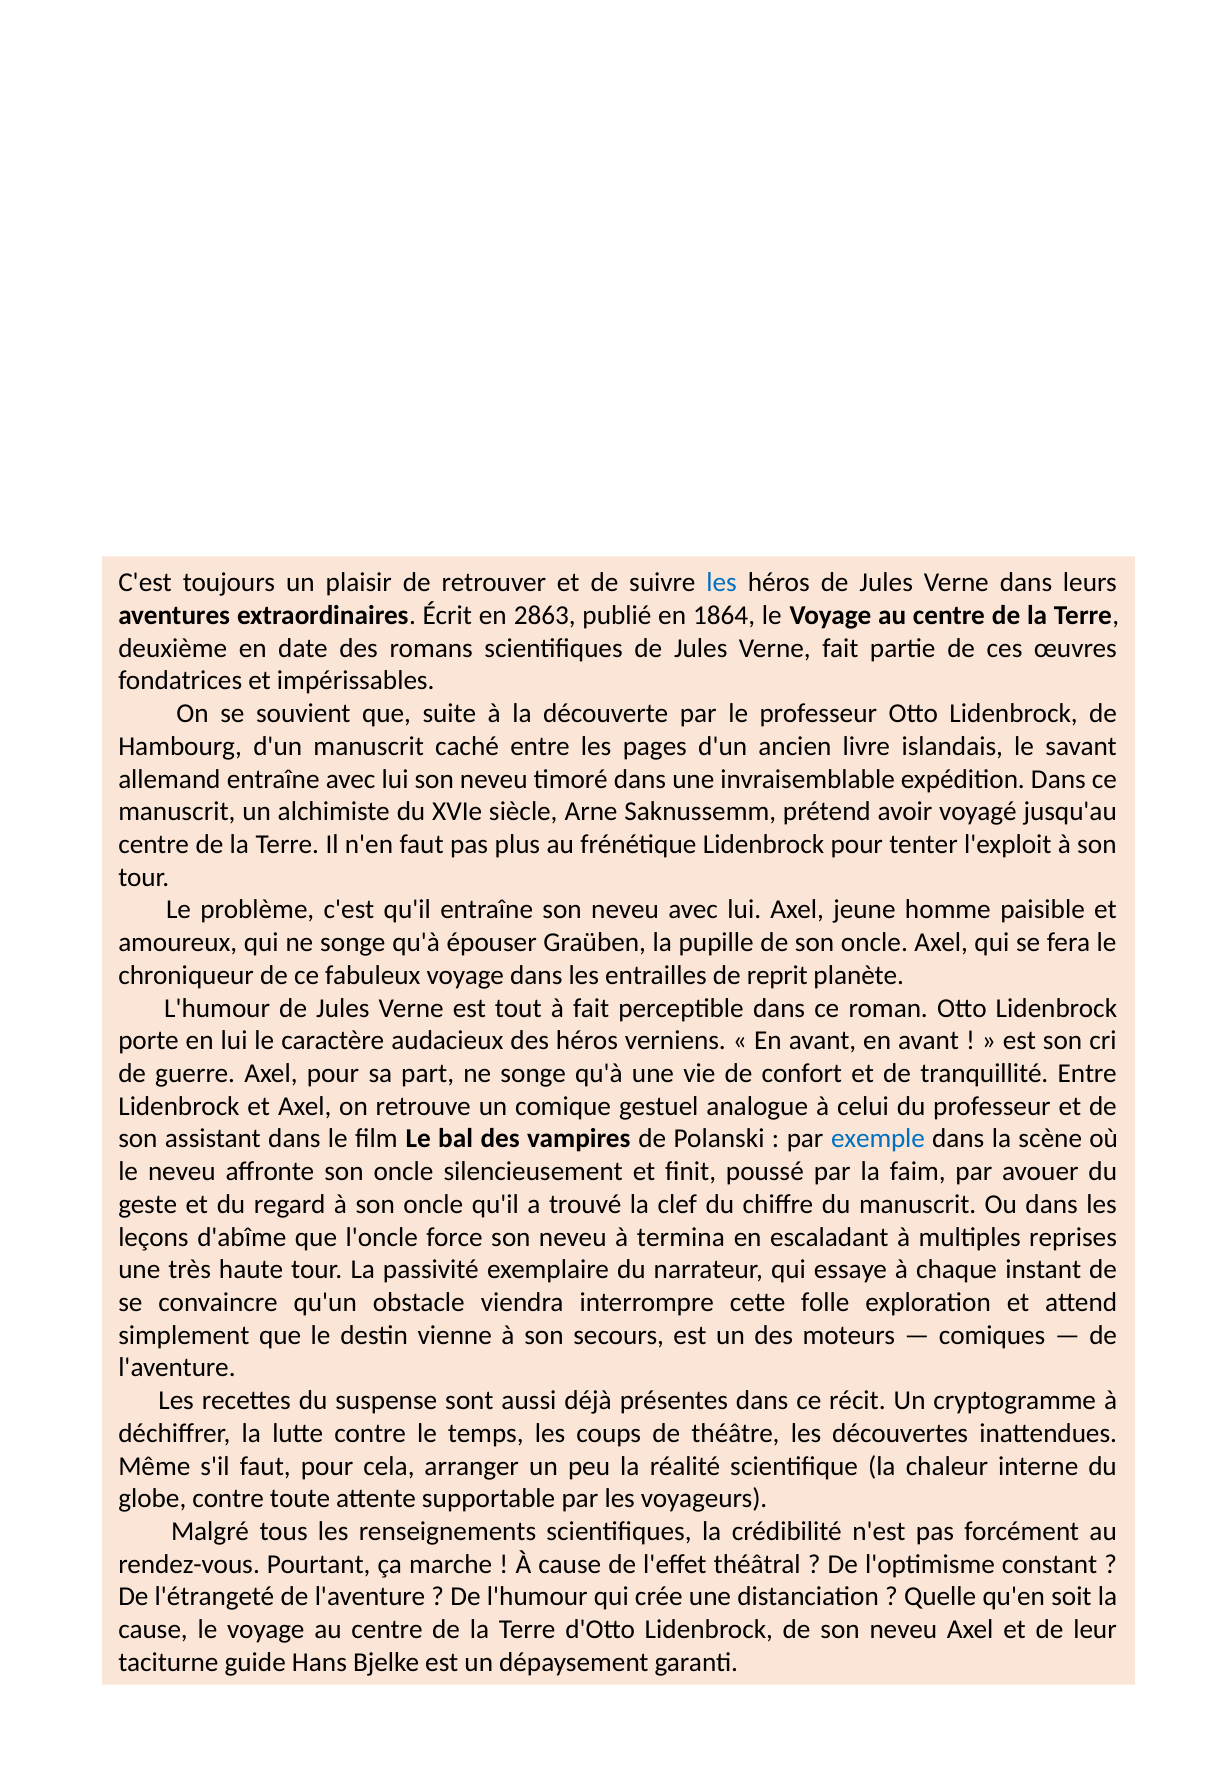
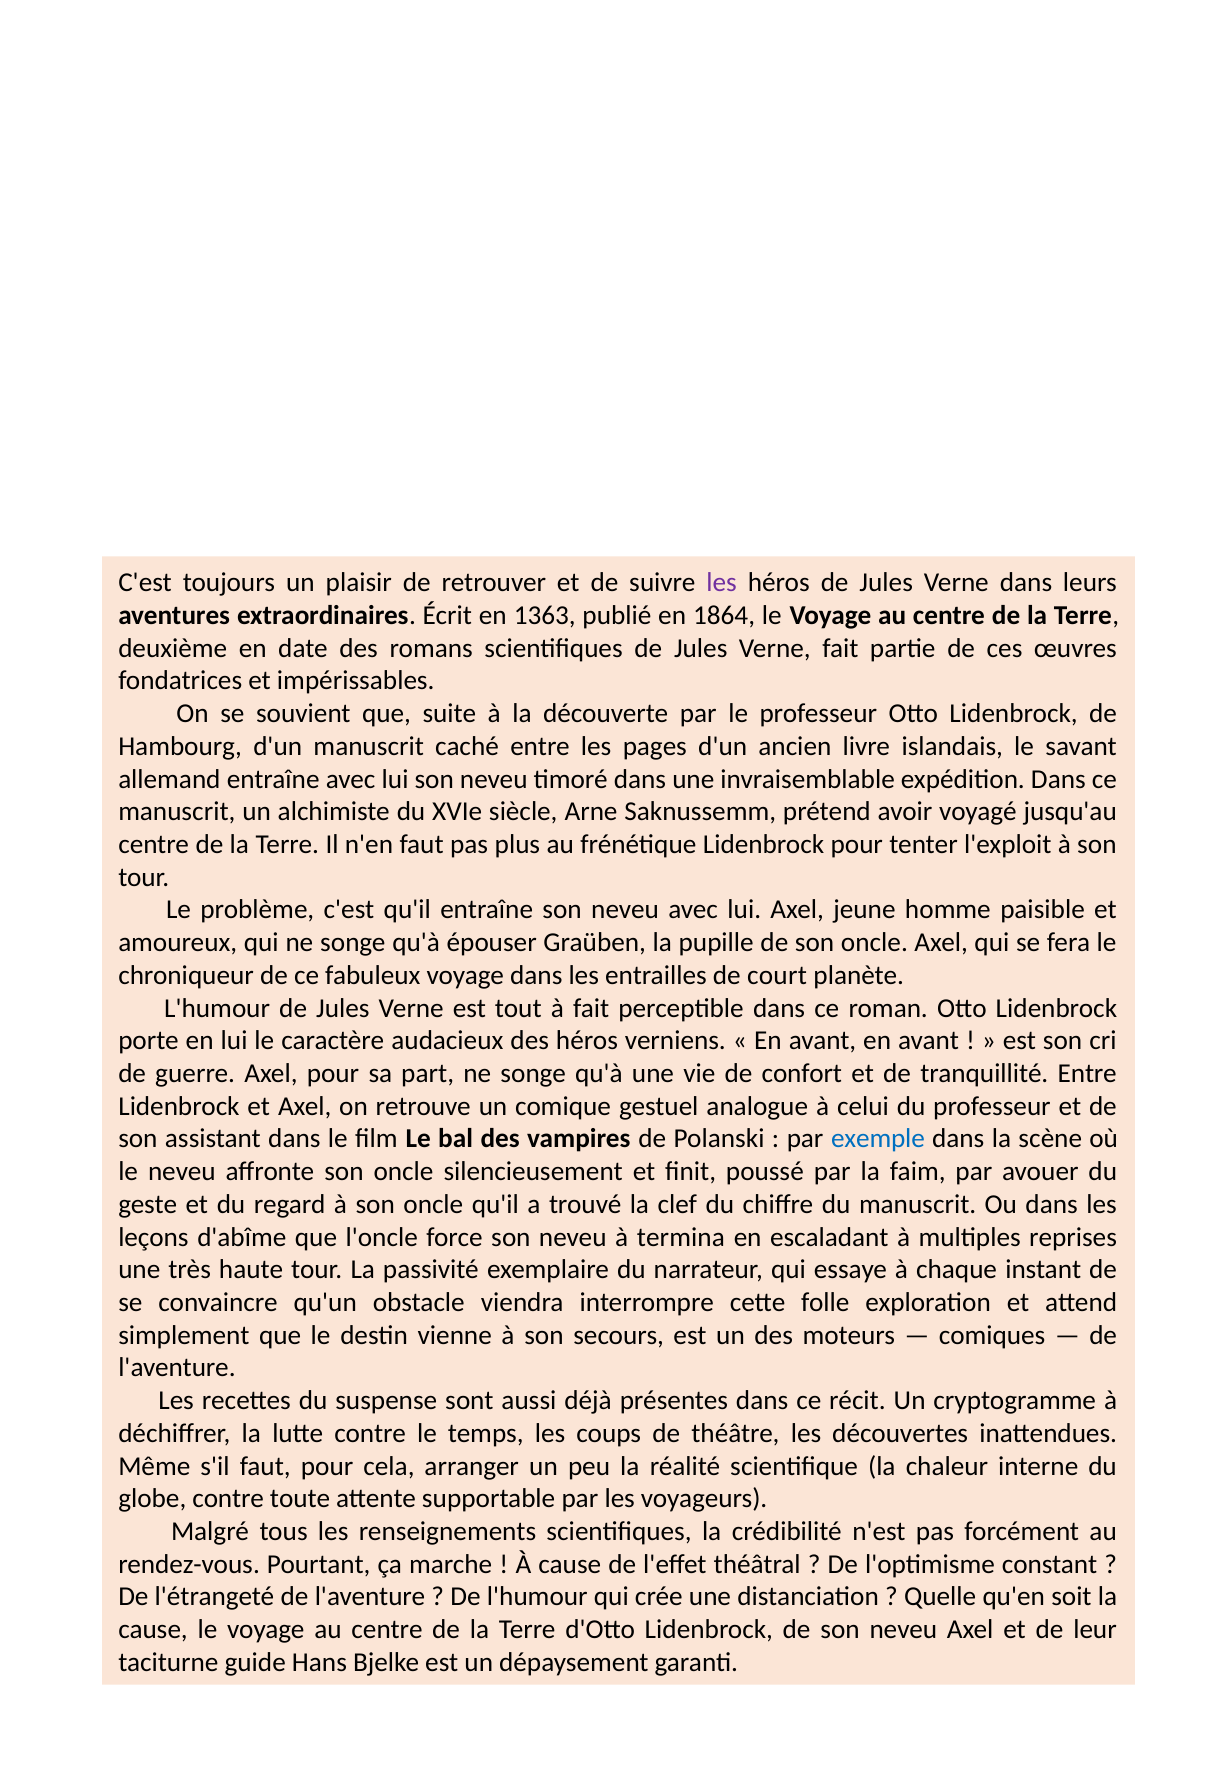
les colour: blue -> purple (722, 583)
2863: 2863 -> 1363 (545, 616)
reprit: reprit -> court (777, 976)
